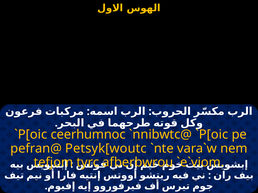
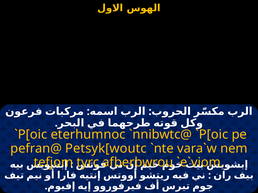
ceerhumnoc: ceerhumnoc -> eterhumnoc (88, 135)
